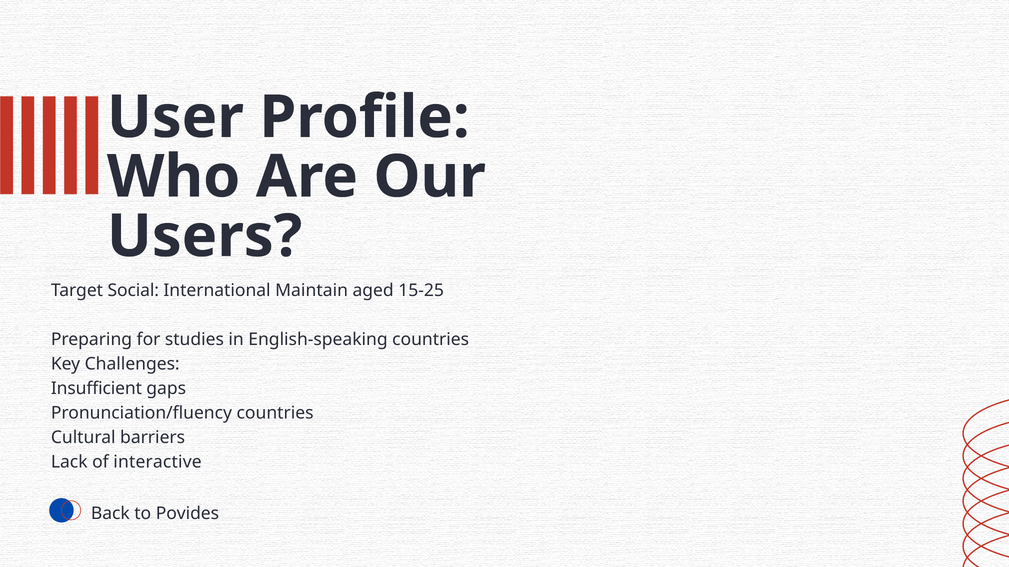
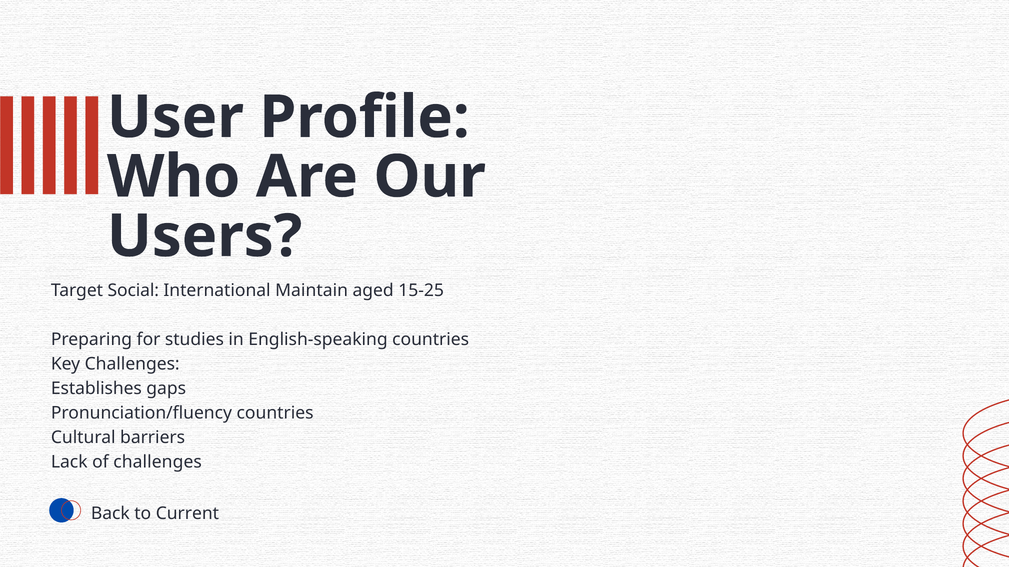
Insufficient: Insufficient -> Establishes (96, 389)
of interactive: interactive -> challenges (158, 462)
Povides: Povides -> Current (187, 514)
